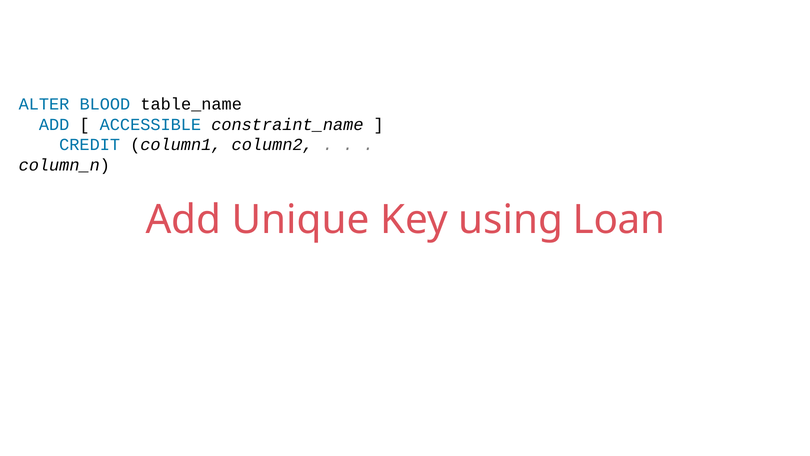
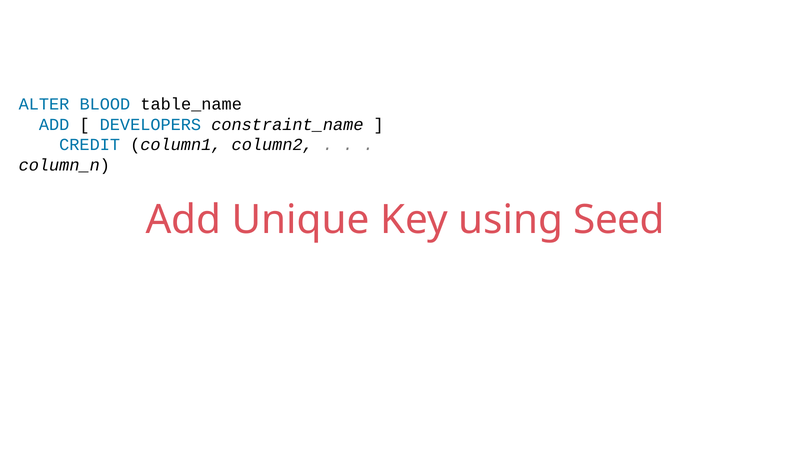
ACCESSIBLE: ACCESSIBLE -> DEVELOPERS (150, 124)
Loan: Loan -> Seed (619, 220)
